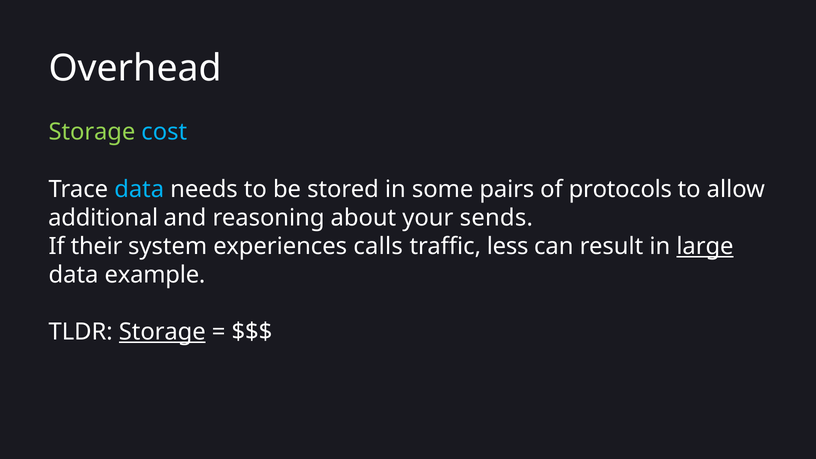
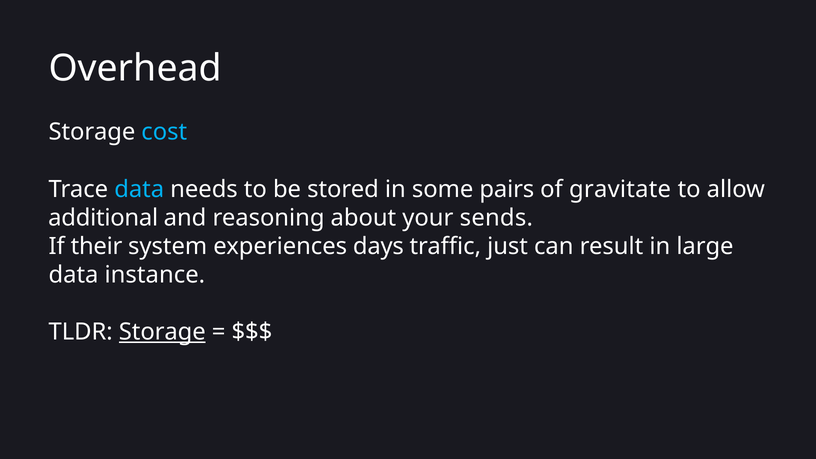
Storage colour: light green -> white (92, 132)
protocols: protocols -> gravitate (620, 189)
calls: calls -> days (378, 246)
less: less -> just (508, 246)
large underline: present -> none (705, 246)
example: example -> instance (155, 275)
